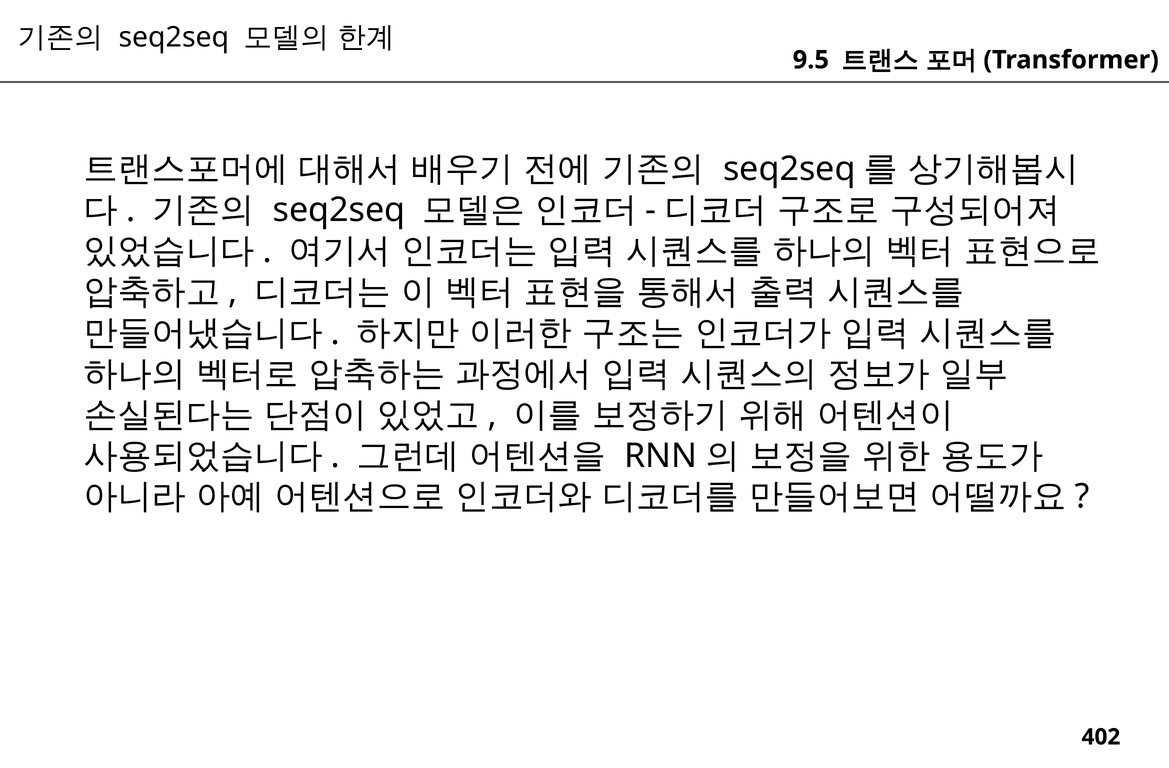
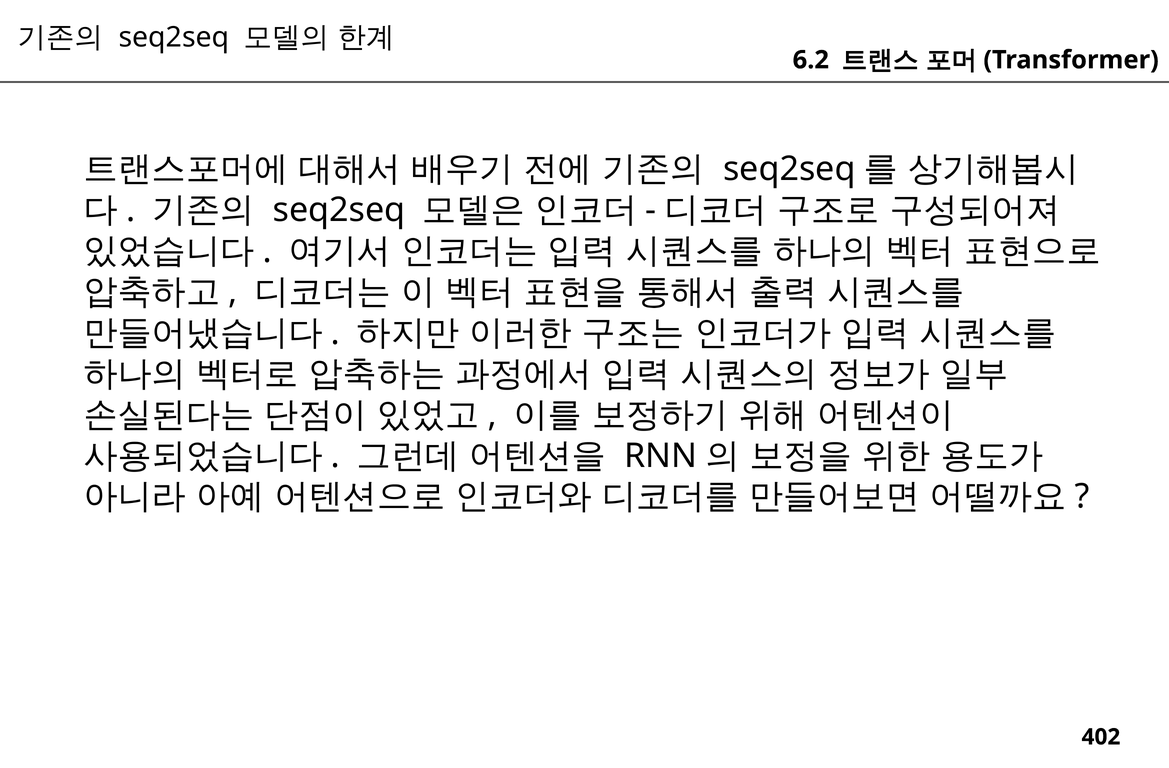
9.5: 9.5 -> 6.2 (811, 60)
